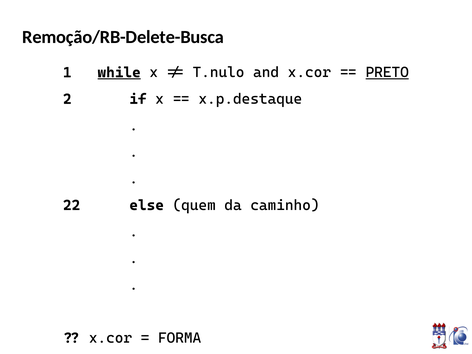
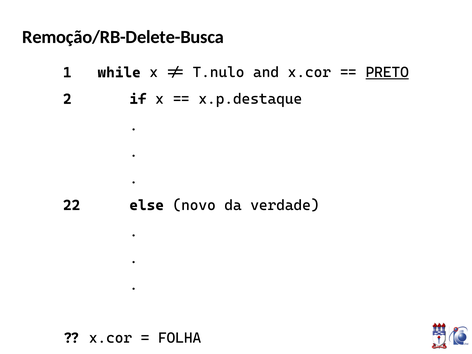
while underline: present -> none (119, 72)
quem: quem -> novo (194, 205)
caminho: caminho -> verdade (285, 205)
FORMA: FORMA -> FOLHA (180, 338)
